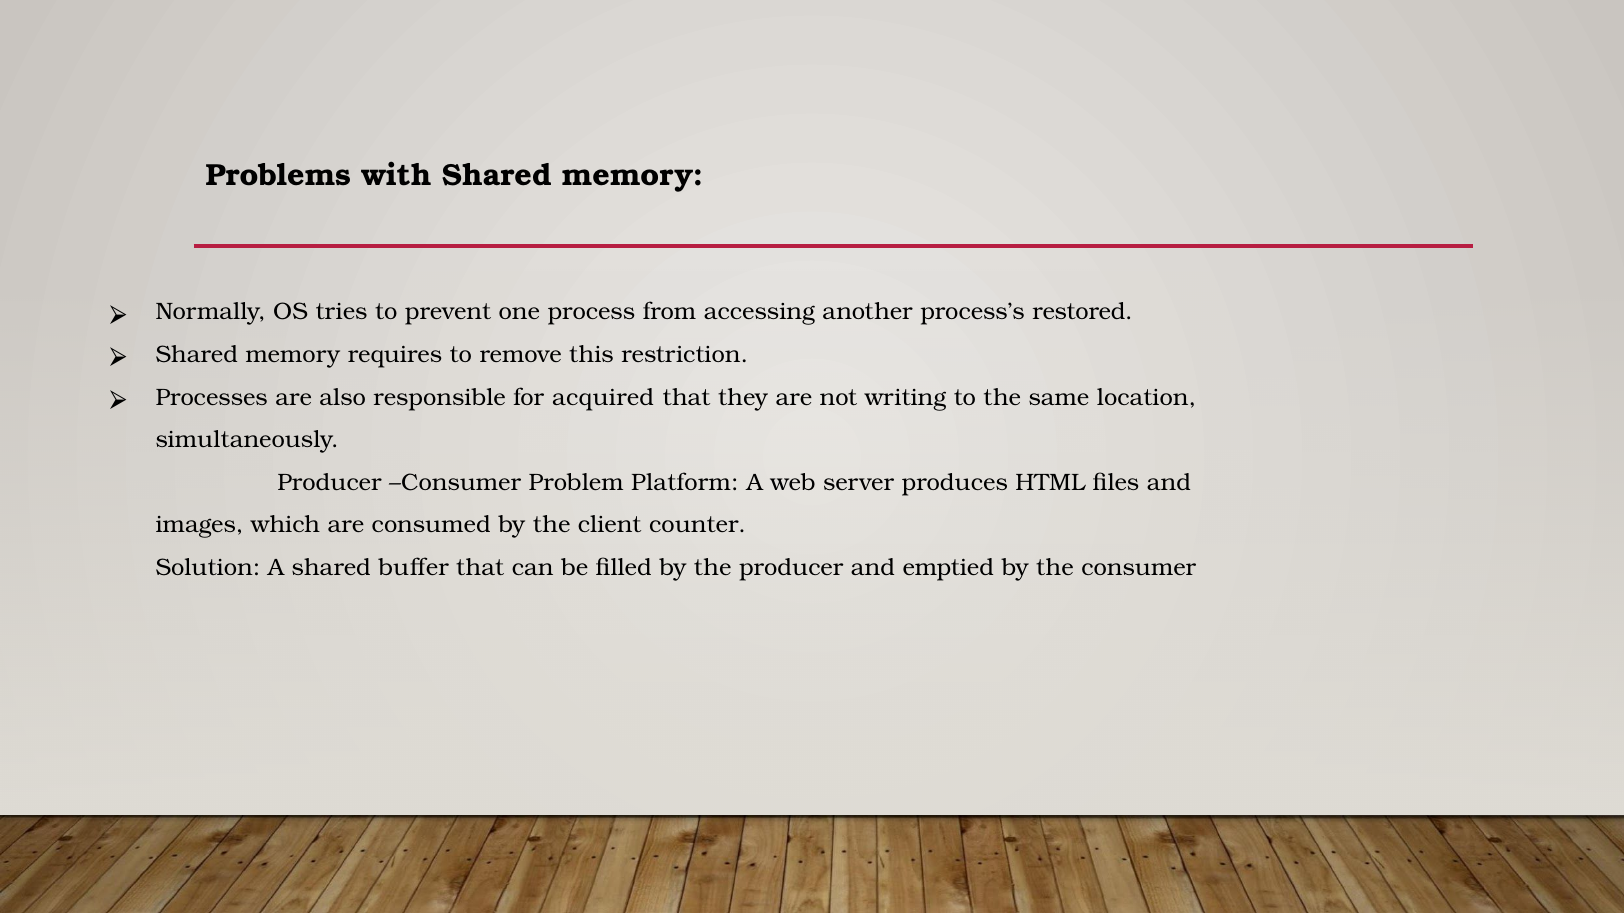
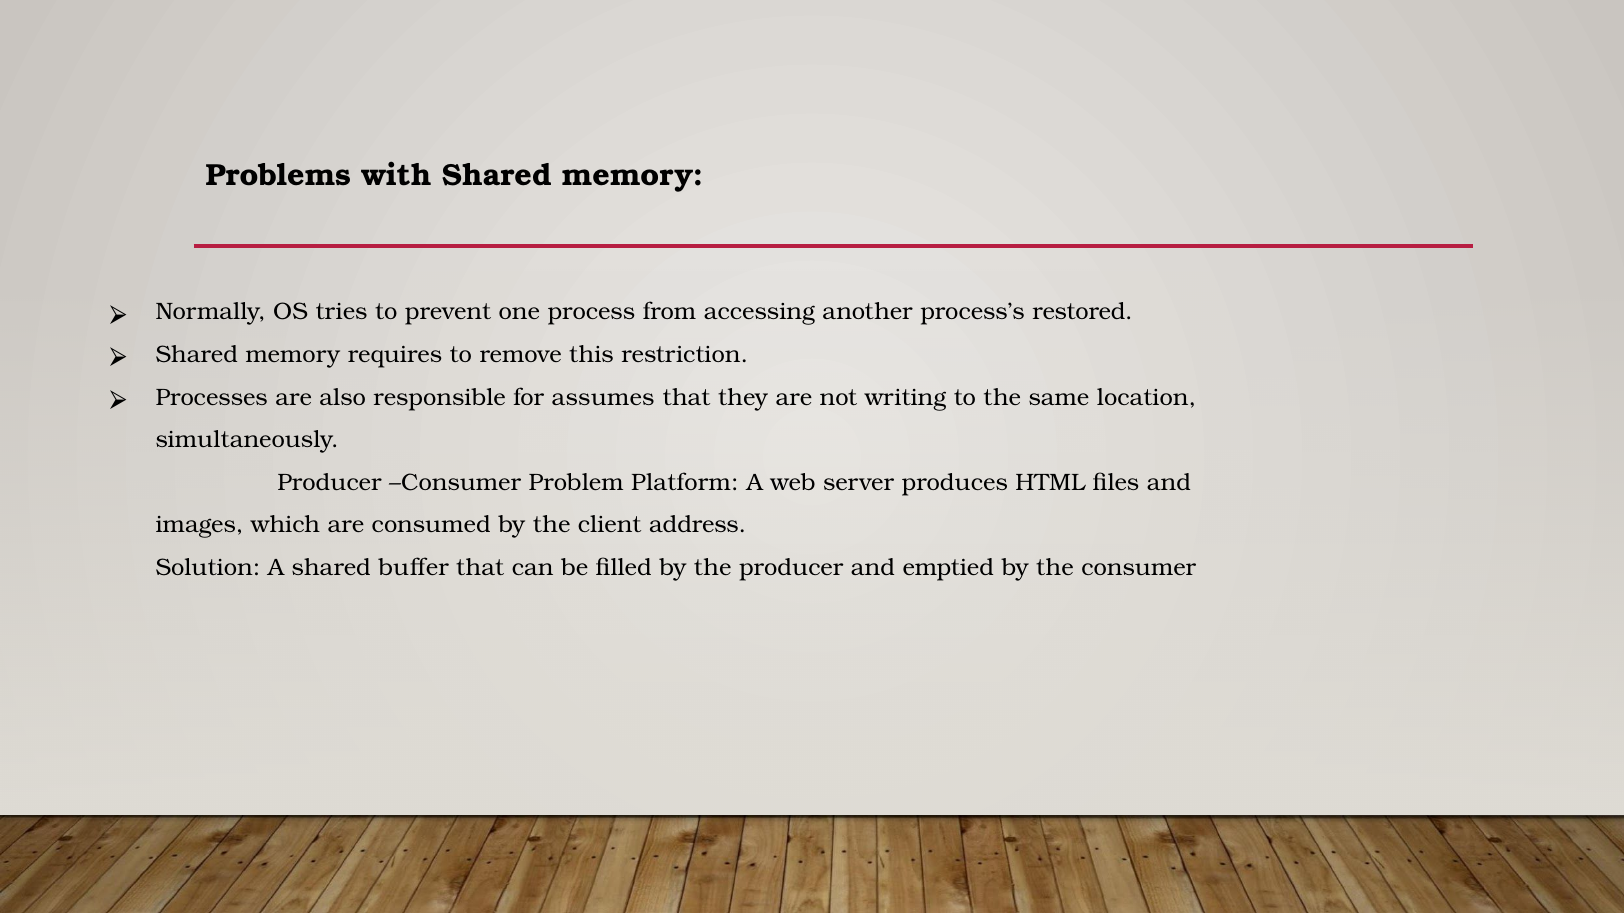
acquired: acquired -> assumes (603, 398)
counter: counter -> address (698, 525)
